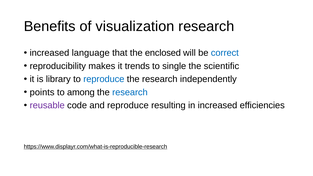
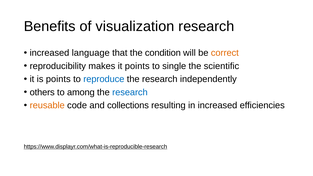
enclosed: enclosed -> condition (163, 53)
correct colour: blue -> orange (225, 53)
it trends: trends -> points (137, 66)
is library: library -> points (58, 79)
points: points -> others (42, 92)
reusable colour: purple -> orange (47, 105)
and reproduce: reproduce -> collections (128, 105)
